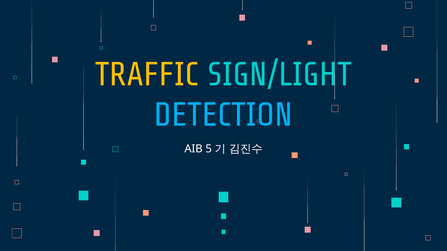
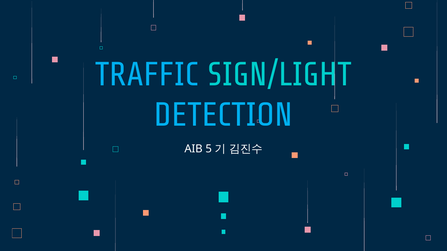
TRAFFIC colour: yellow -> light blue (147, 75)
